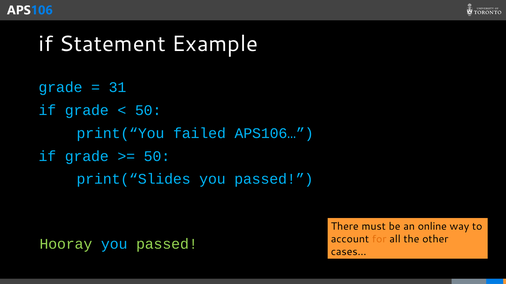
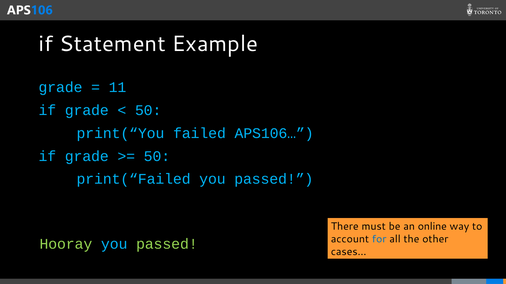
31: 31 -> 11 (118, 88)
print(“Slides: print(“Slides -> print(“Failed (134, 180)
for colour: orange -> blue (379, 240)
